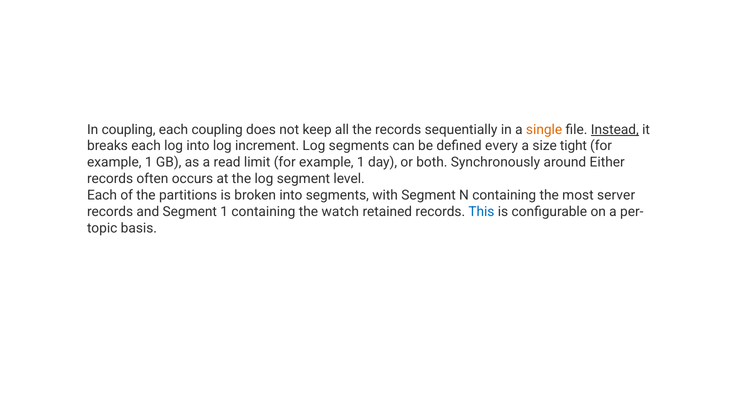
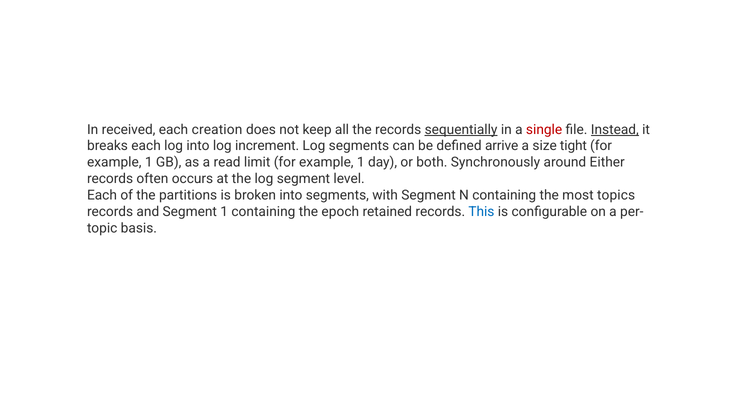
In coupling: coupling -> received (129, 130)
each coupling: coupling -> creation (217, 130)
sequentially underline: none -> present (461, 130)
single colour: orange -> red (544, 130)
every: every -> arrive (502, 146)
server: server -> topics (616, 195)
watch: watch -> epoch (340, 212)
